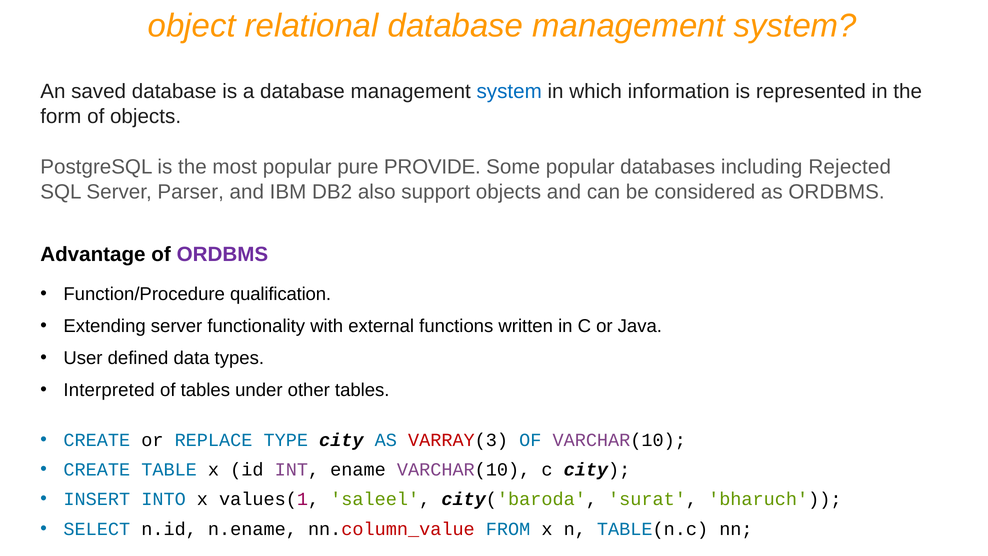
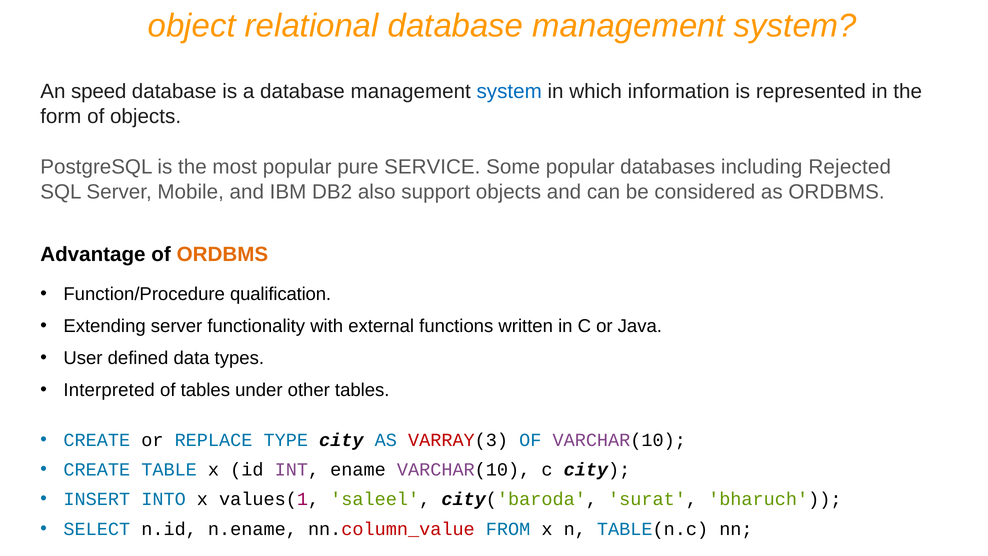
saved: saved -> speed (99, 92)
PROVIDE: PROVIDE -> SERVICE (432, 167)
Parser: Parser -> Mobile (191, 192)
ORDBMS colour: purple -> orange (222, 254)
